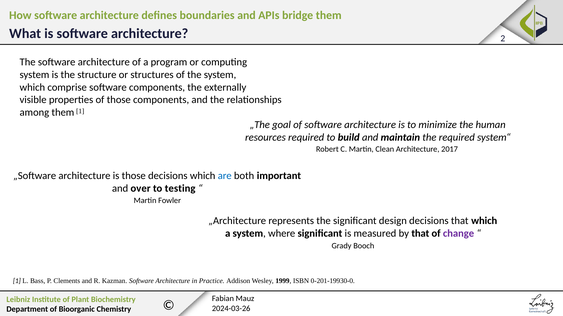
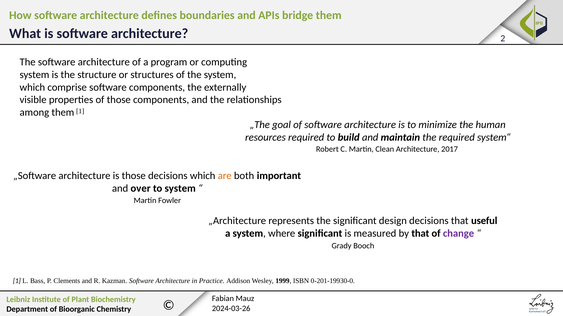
are colour: blue -> orange (225, 176)
to testing: testing -> system (180, 189)
that which: which -> useful (484, 221)
